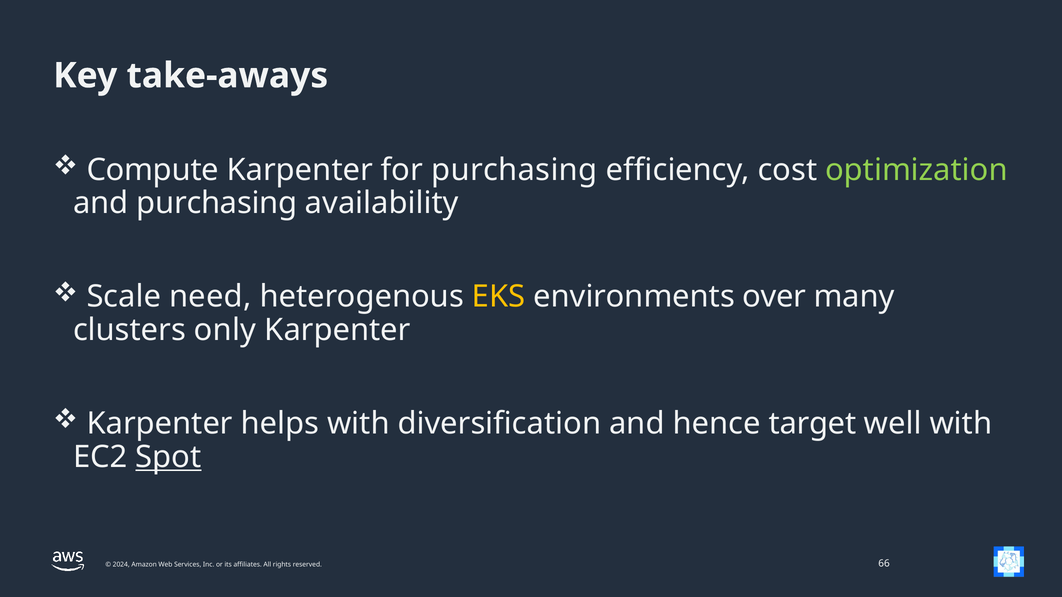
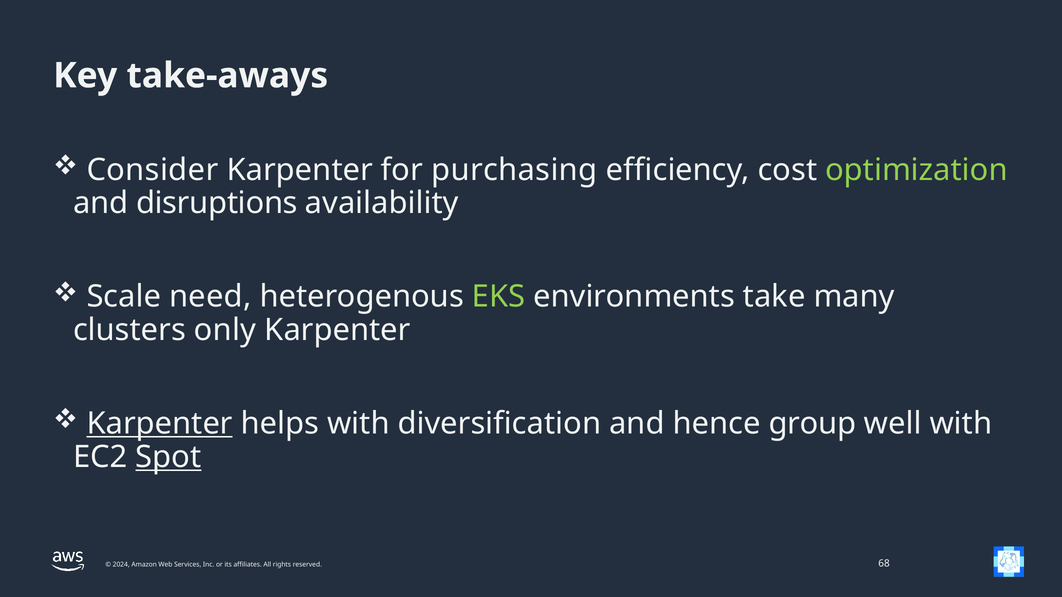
Compute: Compute -> Consider (152, 170)
and purchasing: purchasing -> disruptions (217, 203)
EKS colour: yellow -> light green (499, 297)
over: over -> take (774, 297)
Karpenter underline: none -> present (160, 424)
target: target -> group (812, 424)
66: 66 -> 68 (884, 564)
